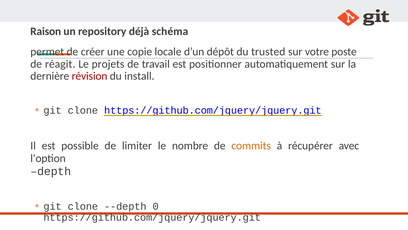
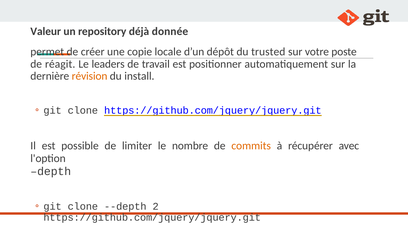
Raison: Raison -> Valeur (46, 31)
schéma: schéma -> donnée (170, 31)
projets: projets -> leaders (108, 64)
révision colour: red -> orange (90, 76)
0: 0 -> 2 (156, 206)
